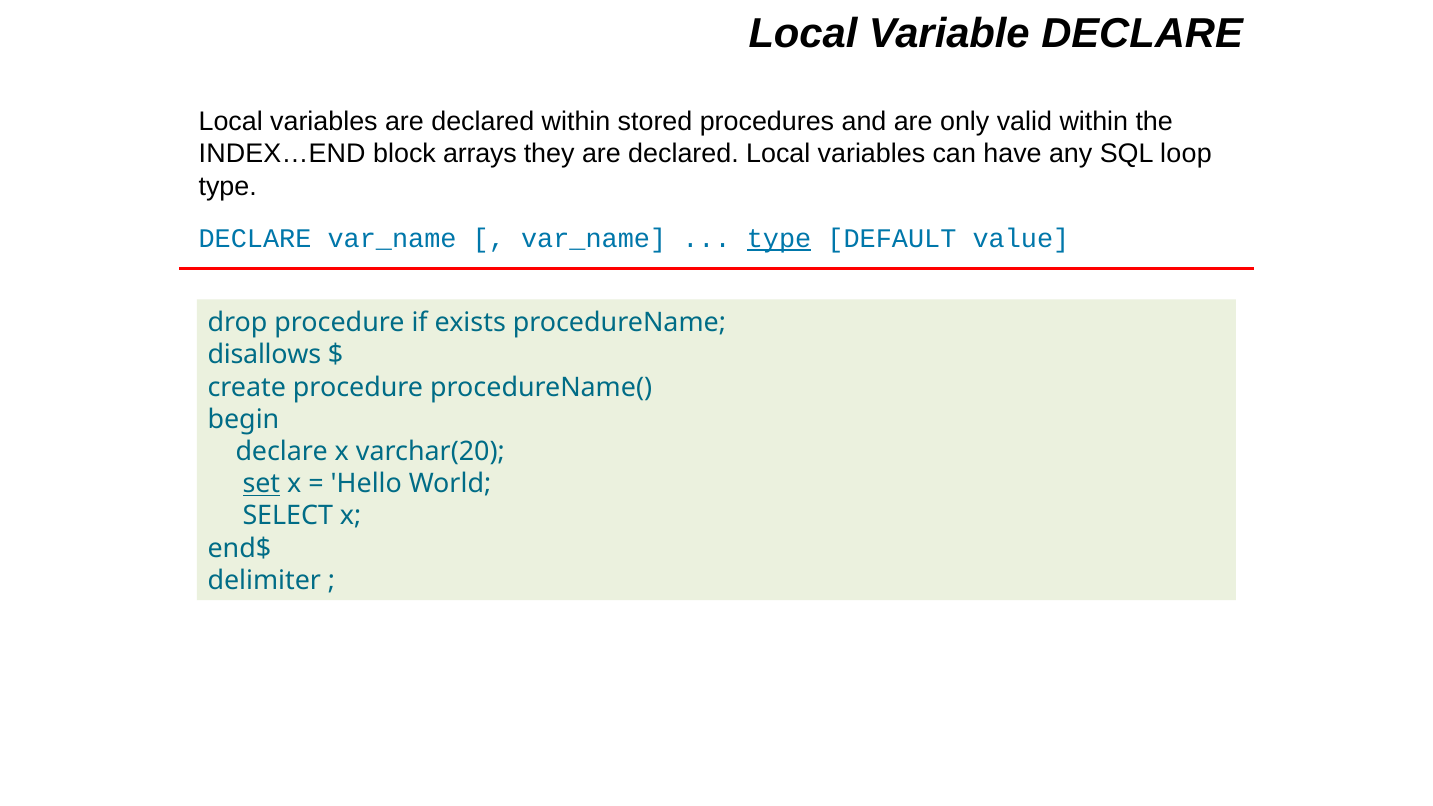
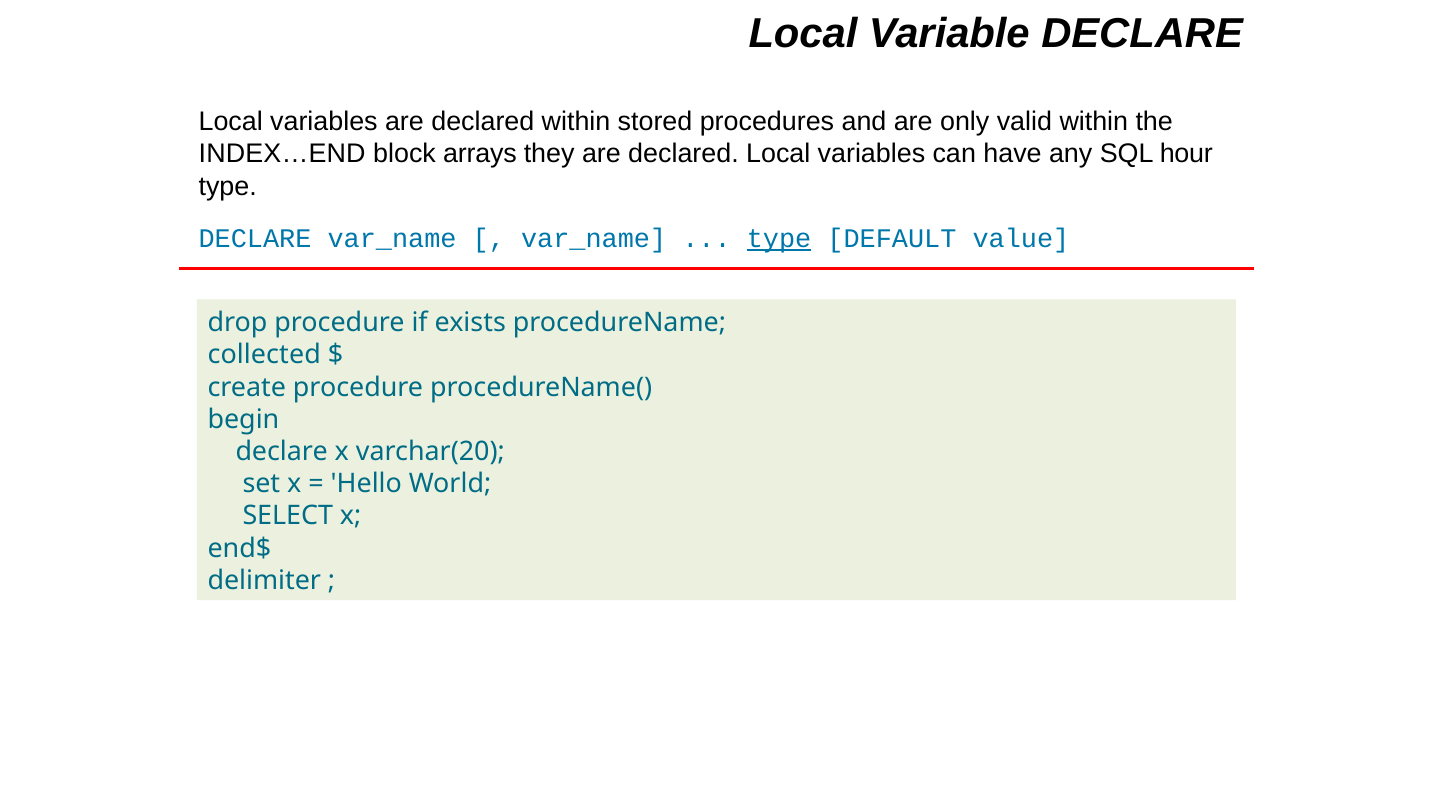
loop: loop -> hour (1186, 154)
disallows: disallows -> collected (264, 355)
set underline: present -> none (261, 484)
